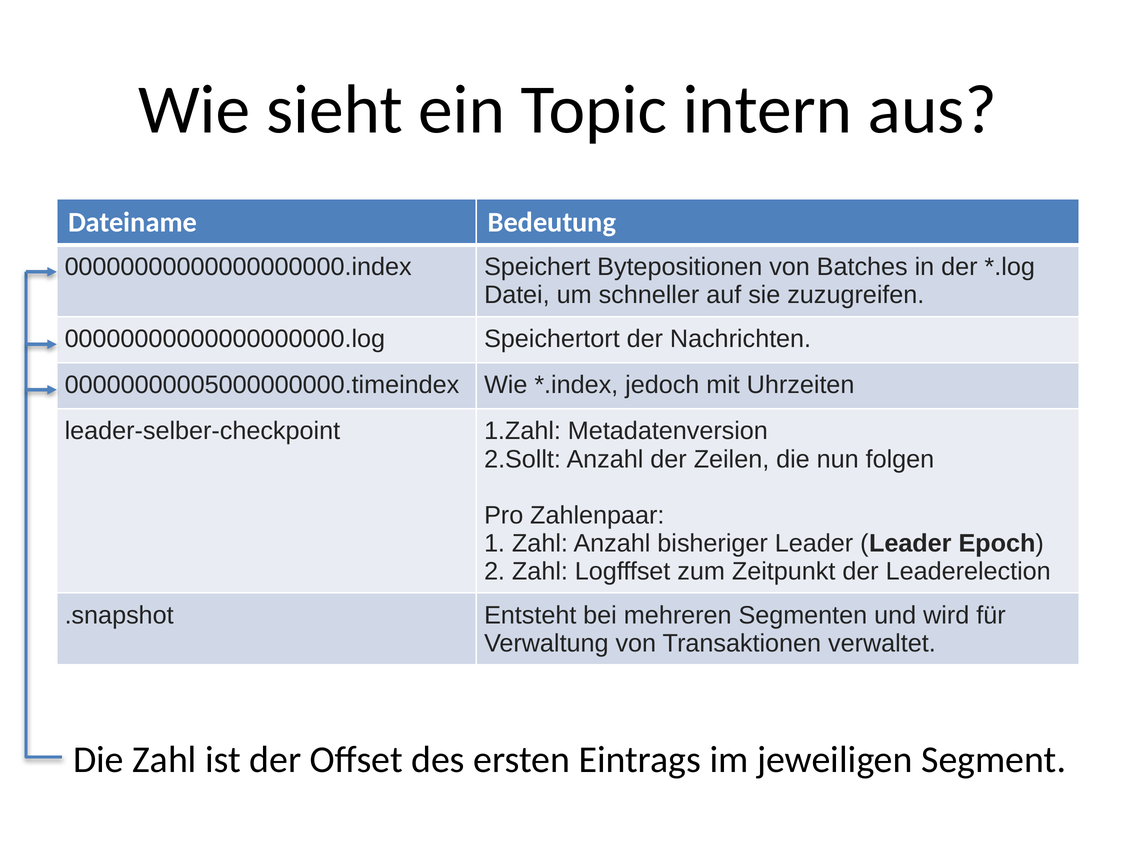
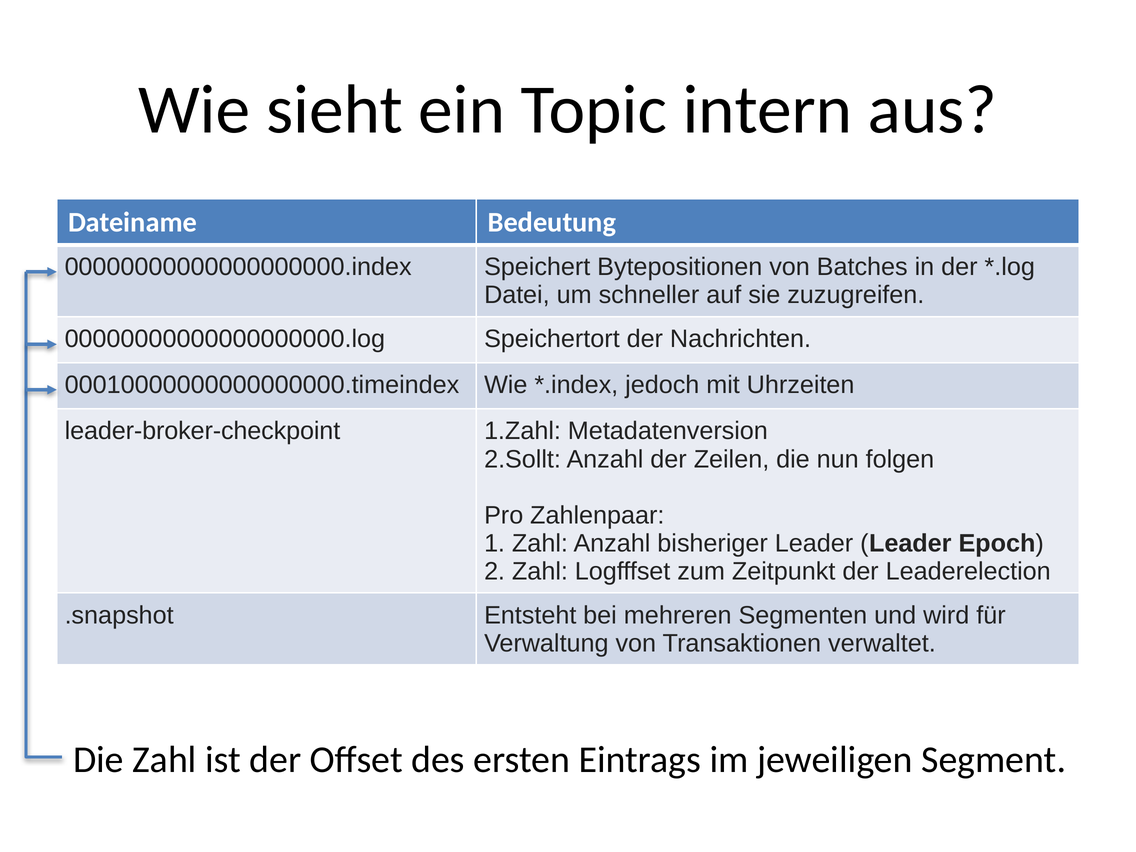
00000000005000000000.timeindex: 00000000005000000000.timeindex -> 00010000000000000000.timeindex (262, 385)
leader-selber-checkpoint: leader-selber-checkpoint -> leader-broker-checkpoint (202, 431)
